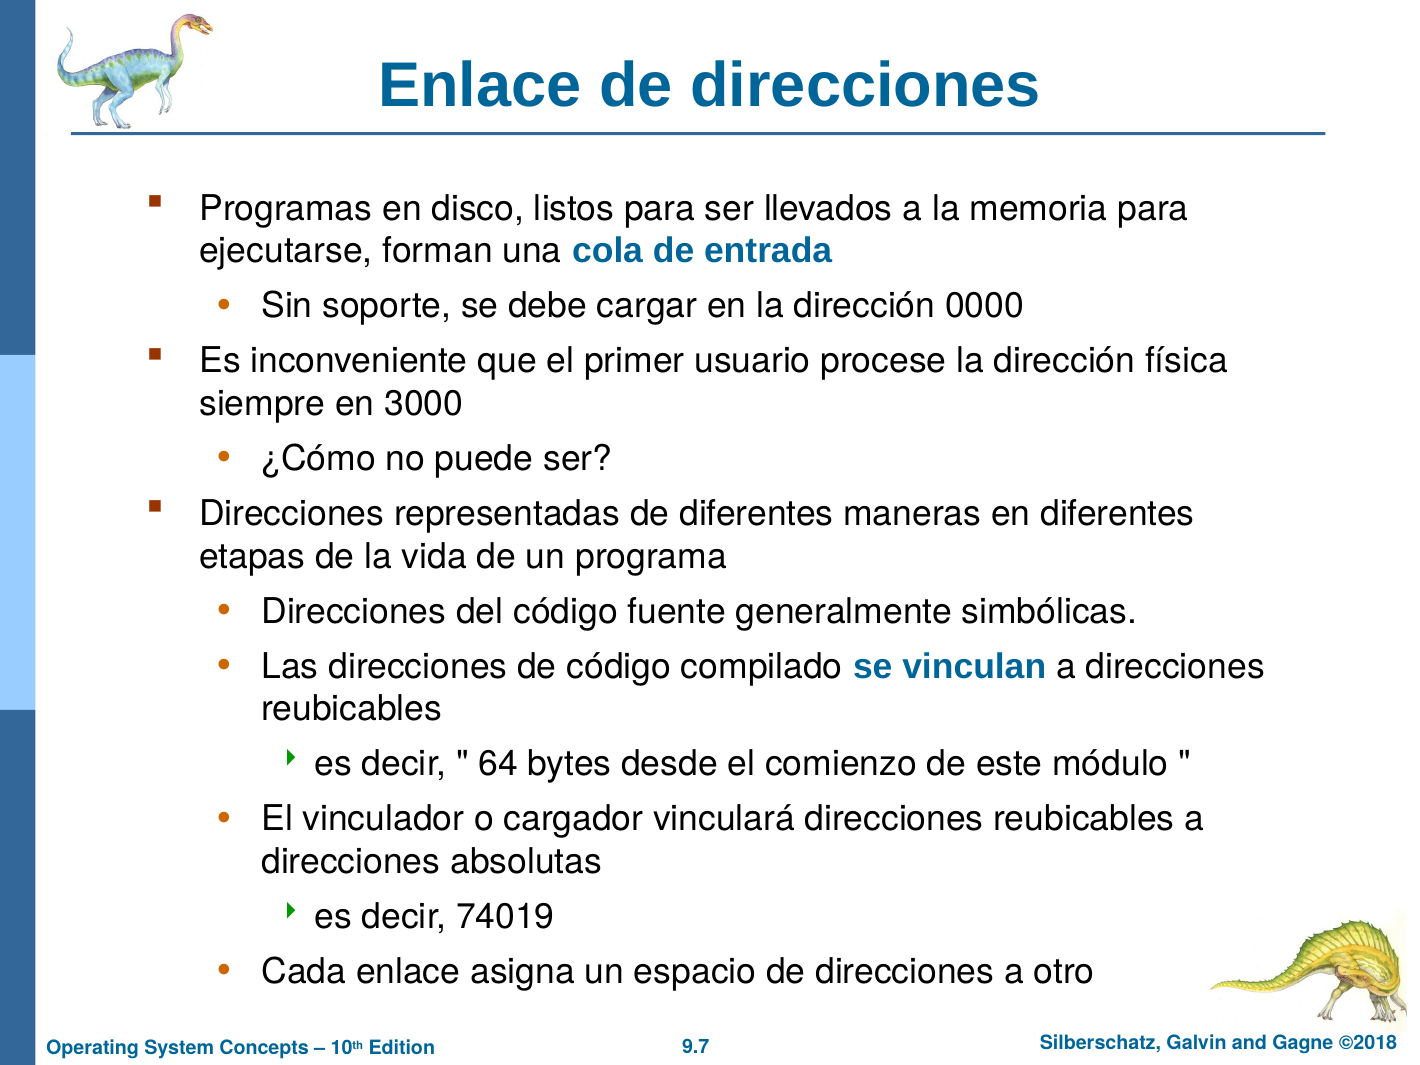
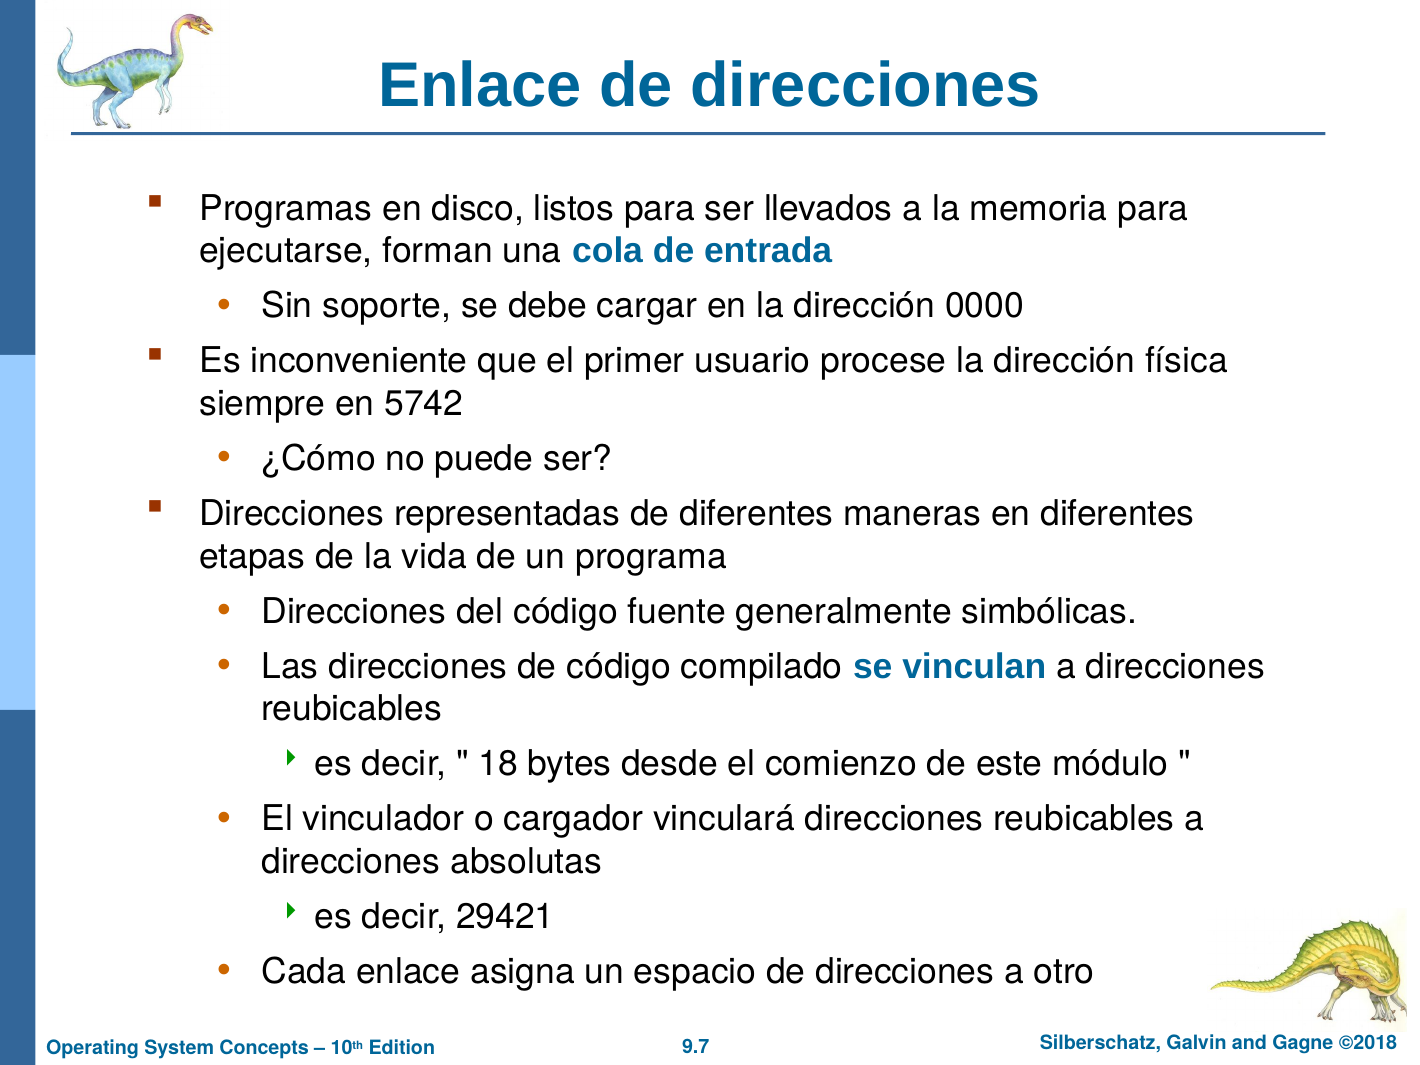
3000: 3000 -> 5742 (424, 404)
64: 64 -> 18 (498, 764)
74019: 74019 -> 29421 (505, 917)
